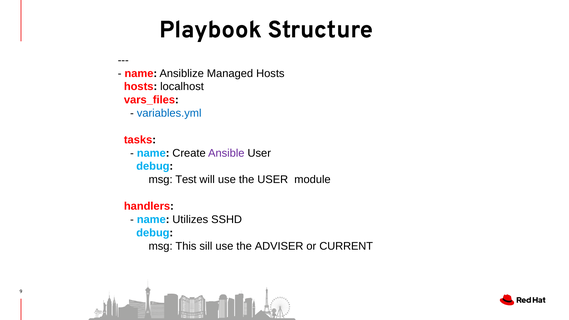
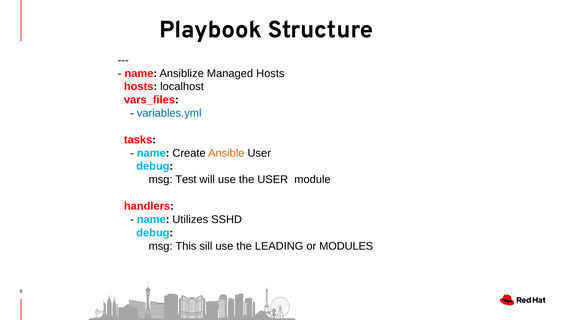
Ansible colour: purple -> orange (226, 153)
ADVISER: ADVISER -> LEADING (279, 246)
CURRENT: CURRENT -> MODULES (346, 246)
